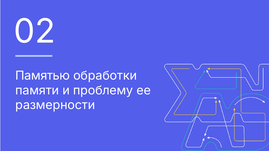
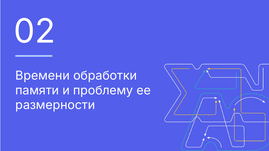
Памятью: Памятью -> Времени (43, 76)
